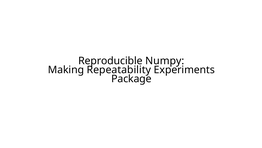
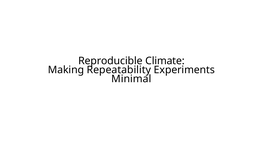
Numpy: Numpy -> Climate (165, 61)
Package: Package -> Minimal (131, 78)
